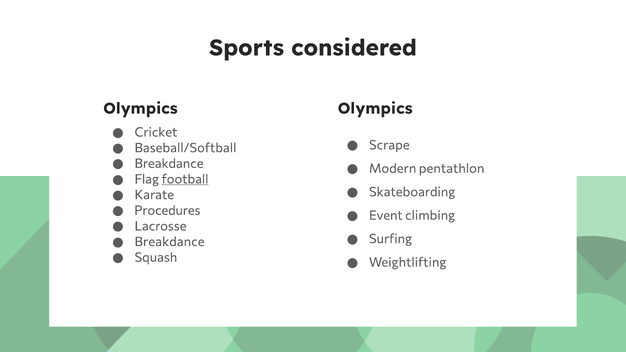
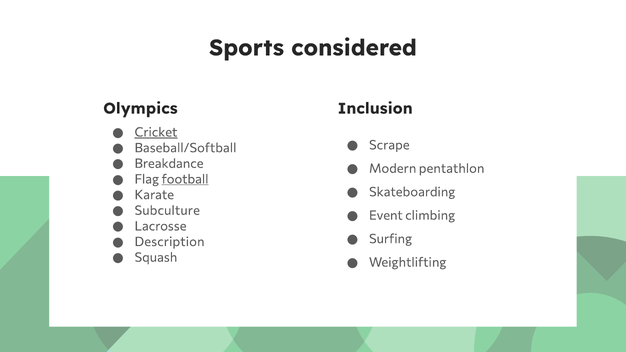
Olympics: Olympics -> Inclusion (375, 109)
Cricket underline: none -> present (156, 132)
Procedures: Procedures -> Subculture (167, 211)
Breakdance: Breakdance -> Description (170, 242)
